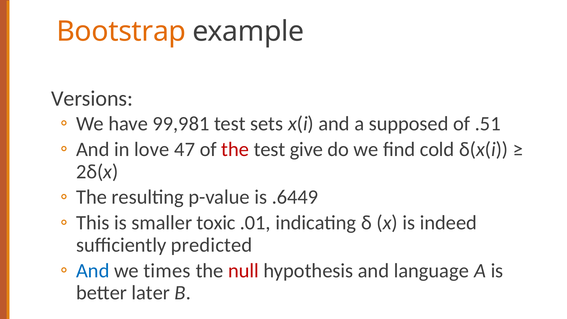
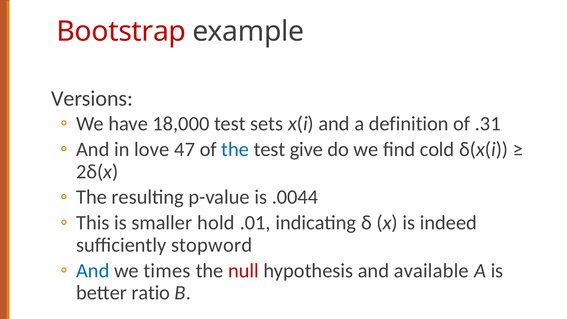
Bootstrap colour: orange -> red (121, 32)
99,981: 99,981 -> 18,000 (181, 124)
supposed: supposed -> definition (409, 124)
.51: .51 -> .31 (488, 124)
the colour: red -> blue (235, 149)
.6449: .6449 -> .0044 (295, 197)
toxic: toxic -> hold (216, 223)
predicted: predicted -> stopword (212, 245)
language: language -> available (431, 271)
later: later -> ratio (151, 293)
